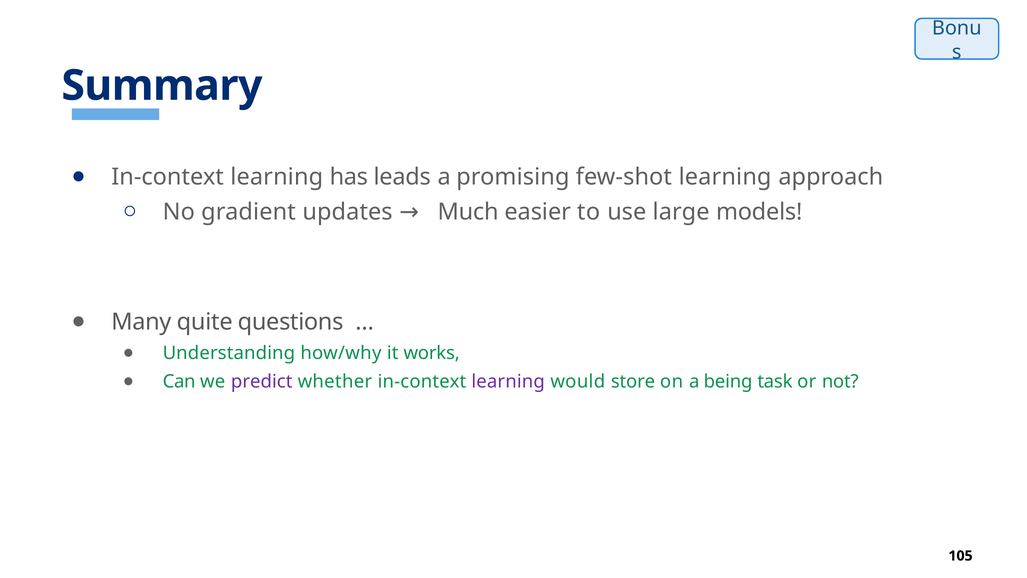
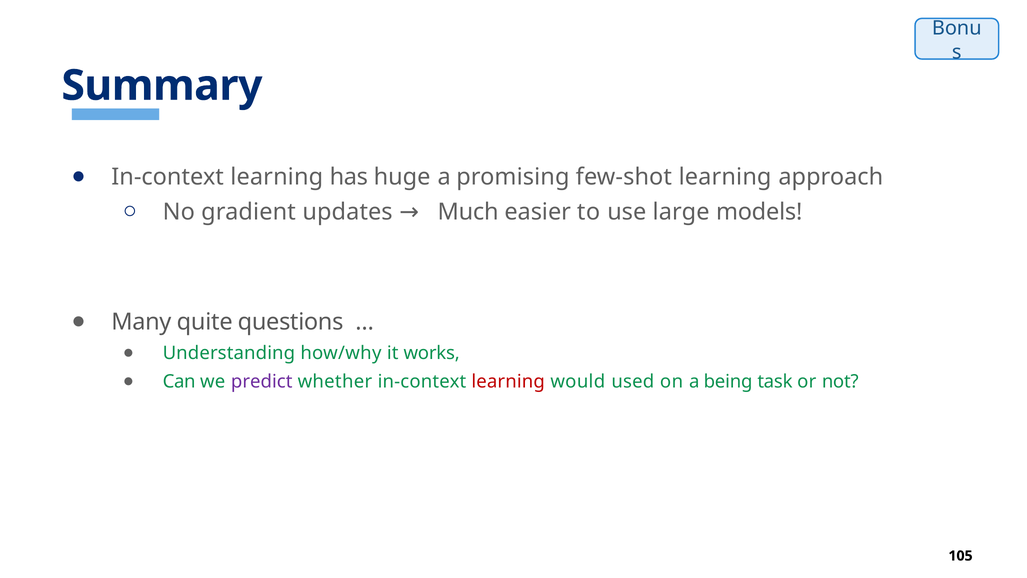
leads: leads -> huge (402, 177)
learning colour: purple -> red (508, 382)
store: store -> used (633, 382)
